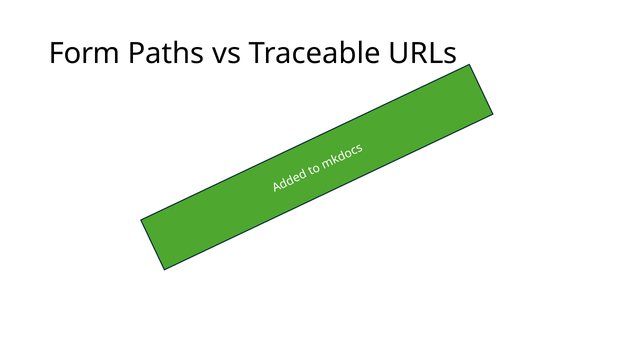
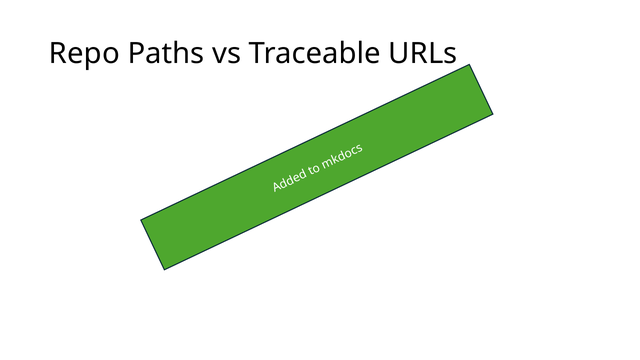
Form: Form -> Repo (84, 54)
